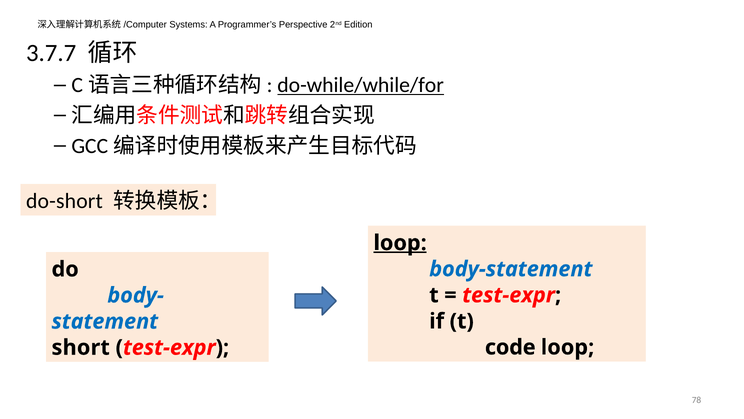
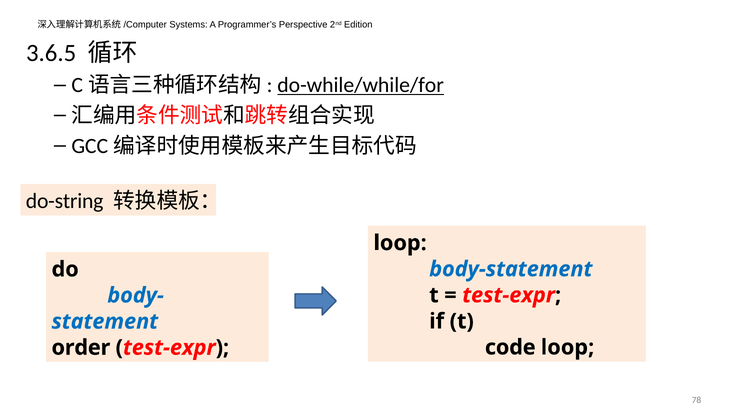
3.7.7: 3.7.7 -> 3.6.5 (51, 53)
do-short: do-short -> do-string (65, 201)
loop underline: present -> none (400, 243)
short: short -> order (81, 347)
